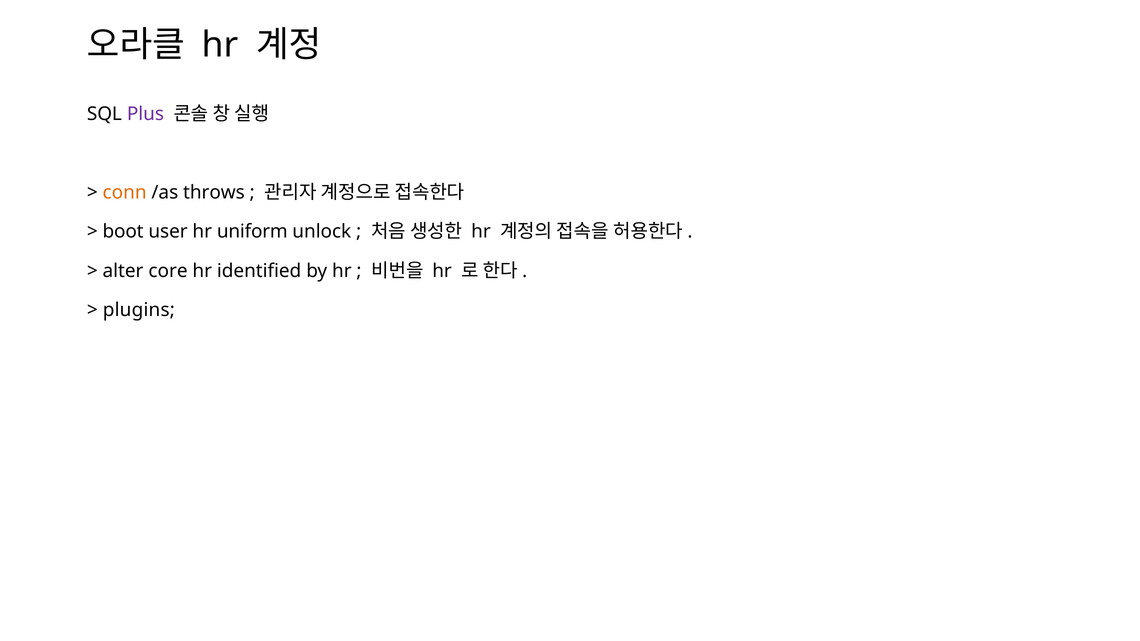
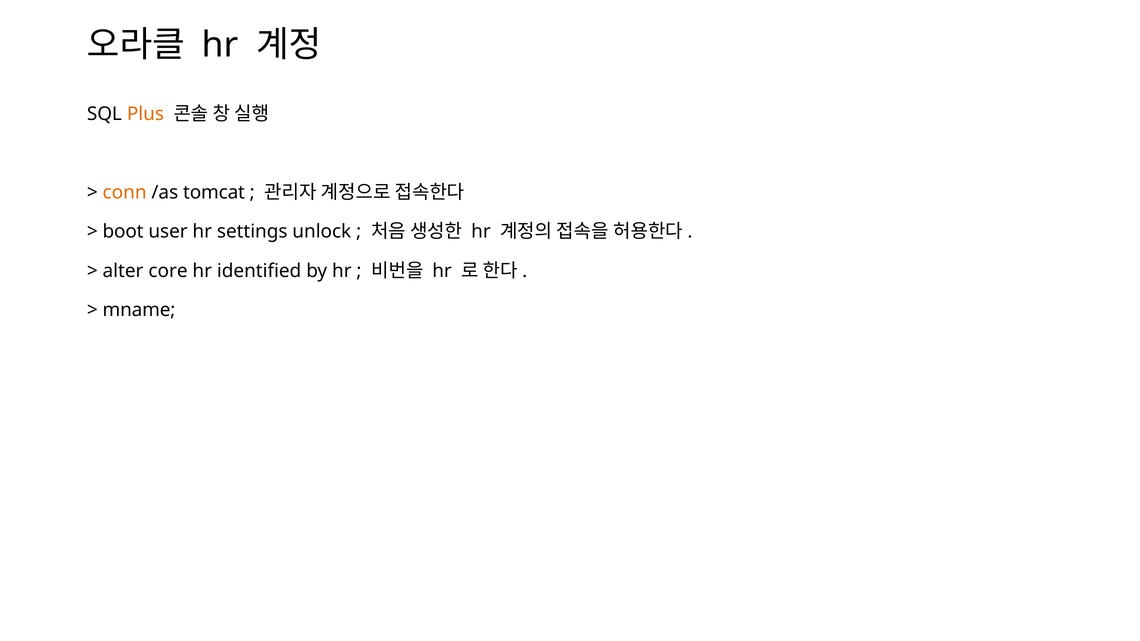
Plus colour: purple -> orange (145, 114)
throws: throws -> tomcat (214, 193)
uniform: uniform -> settings (252, 232)
plugins: plugins -> mname (139, 310)
